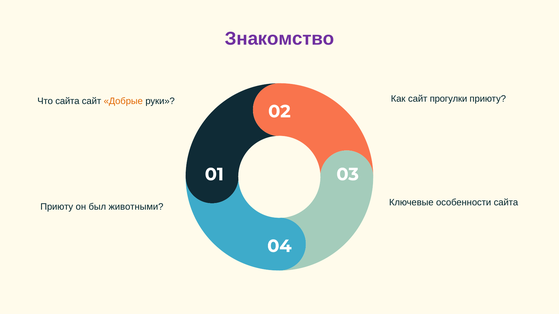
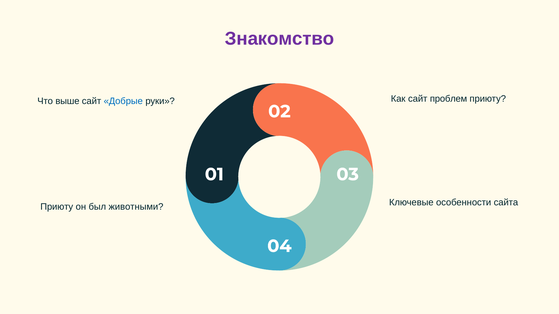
прогулки: прогулки -> проблем (449, 99)
Что сайта: сайта -> выше (67, 101)
Добрые colour: orange -> blue (123, 101)
